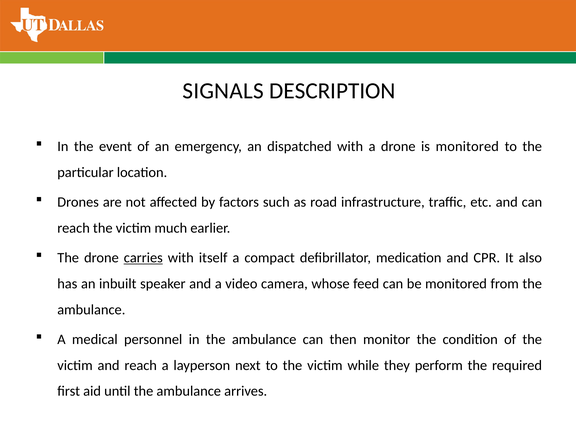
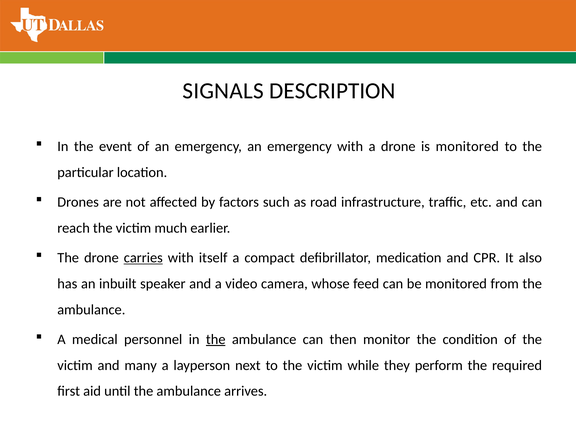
emergency an dispatched: dispatched -> emergency (299, 146)
the underline: none -> present (216, 339)
and reach: reach -> many (141, 365)
